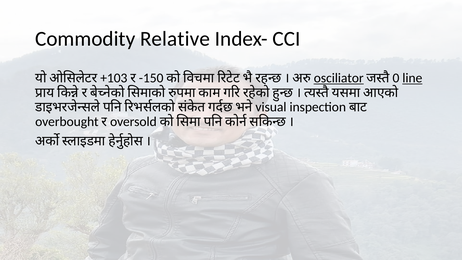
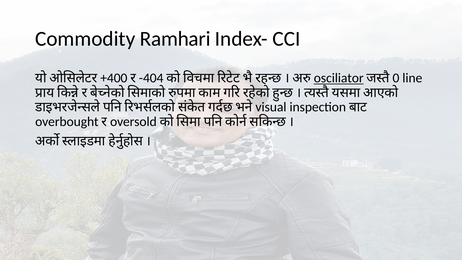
Relative: Relative -> Ramhari (175, 39)
+103: +103 -> +400 (114, 78)
-150: -150 -> -404 (151, 78)
line underline: present -> none (412, 78)
